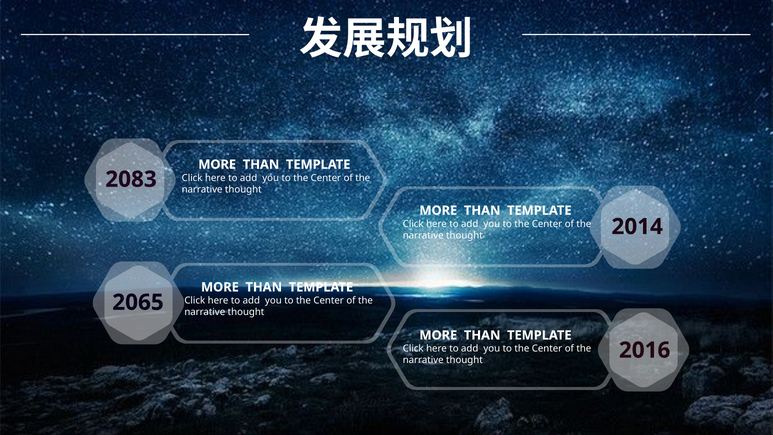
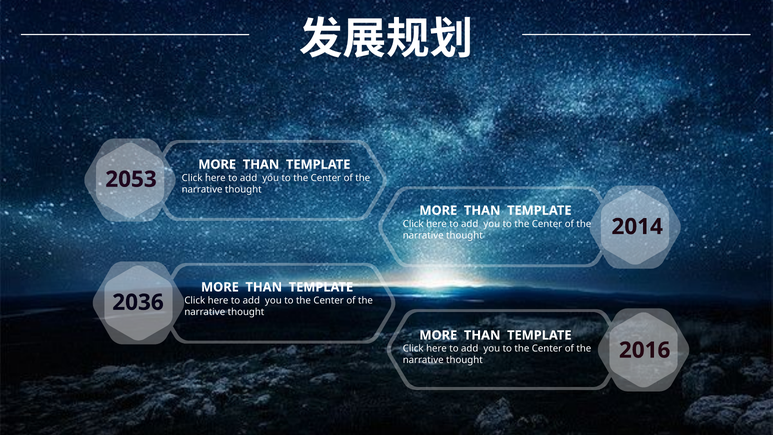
2083: 2083 -> 2053 (131, 179)
2065: 2065 -> 2036 (138, 302)
